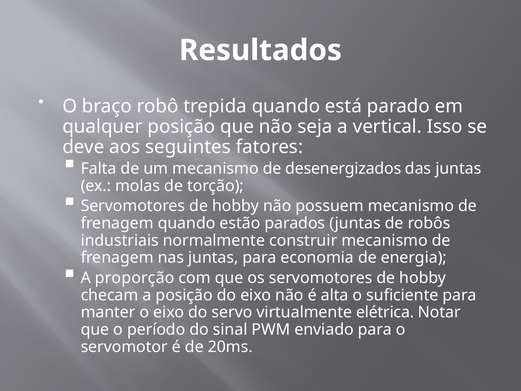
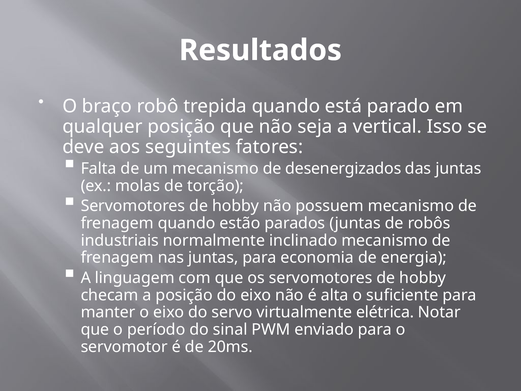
construir: construir -> inclinado (303, 240)
proporção: proporção -> linguagem (135, 278)
